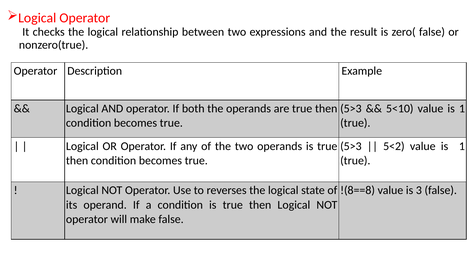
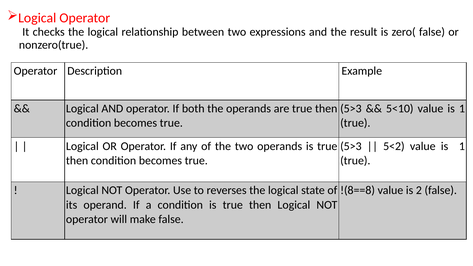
3: 3 -> 2 (419, 190)
